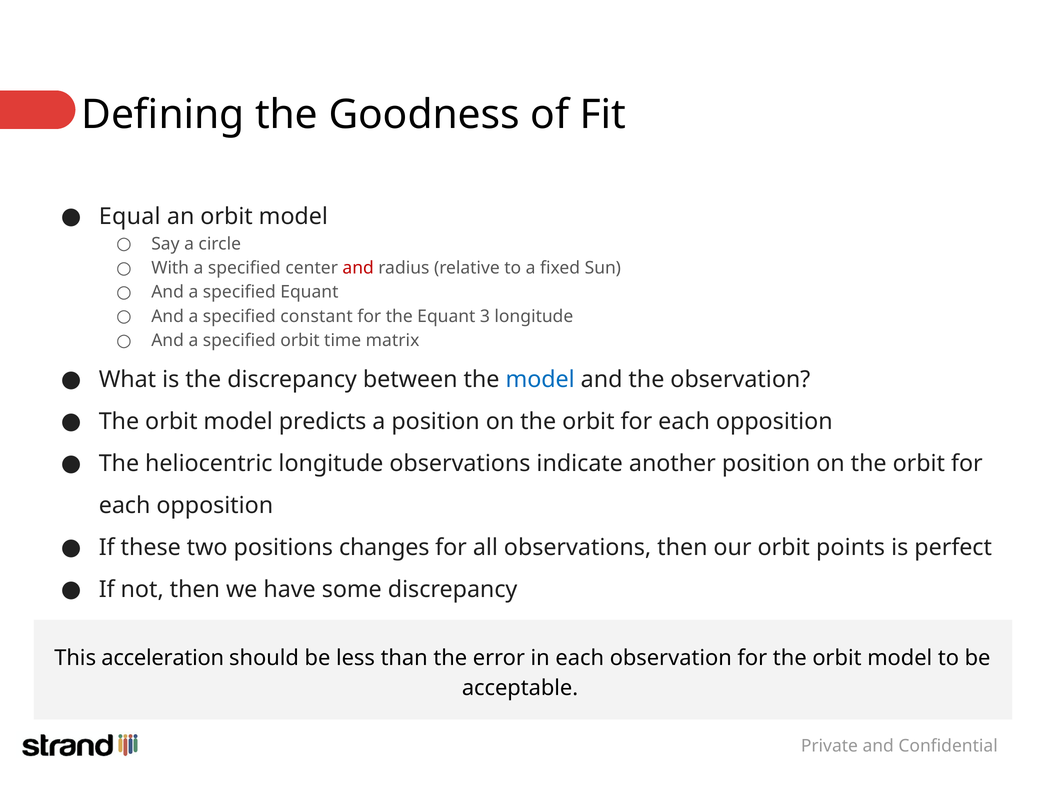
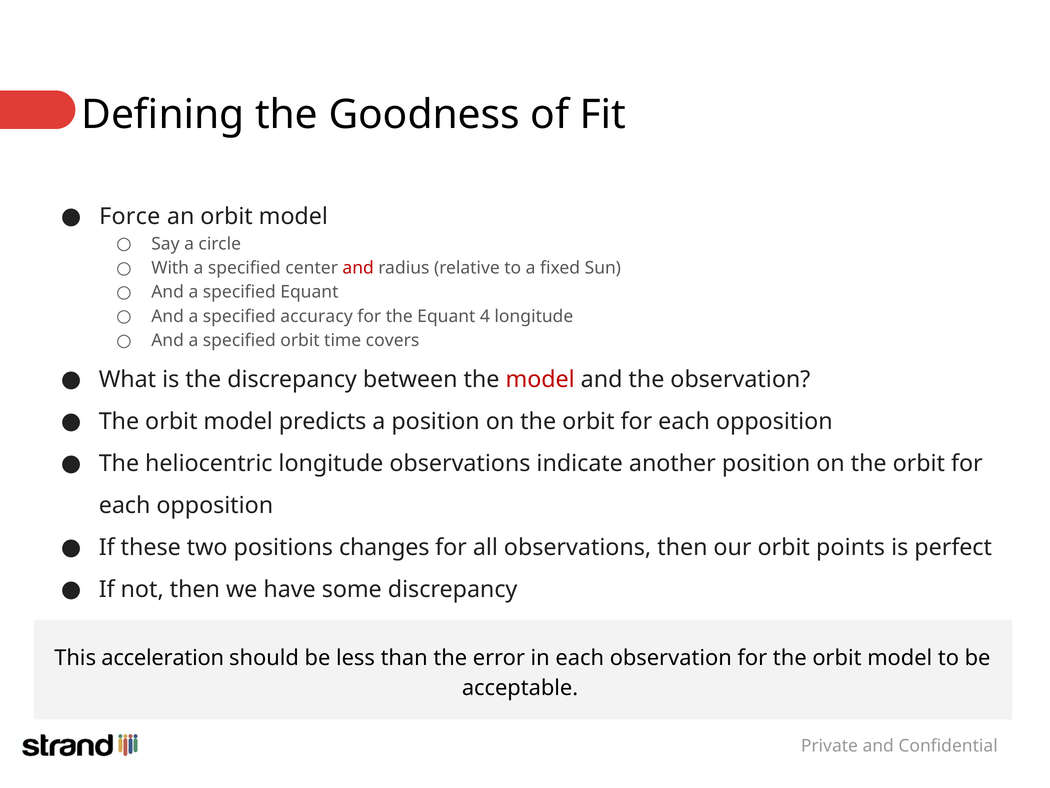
Equal: Equal -> Force (130, 217)
constant: constant -> accuracy (317, 316)
3: 3 -> 4 (485, 316)
matrix: matrix -> covers (393, 340)
model colour: blue -> red (540, 379)
